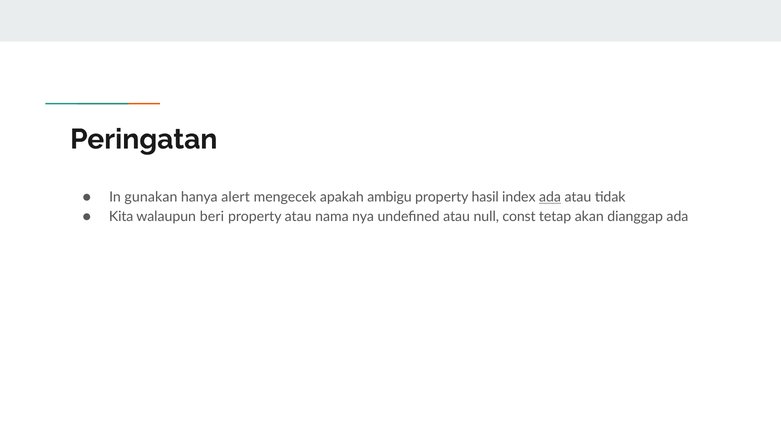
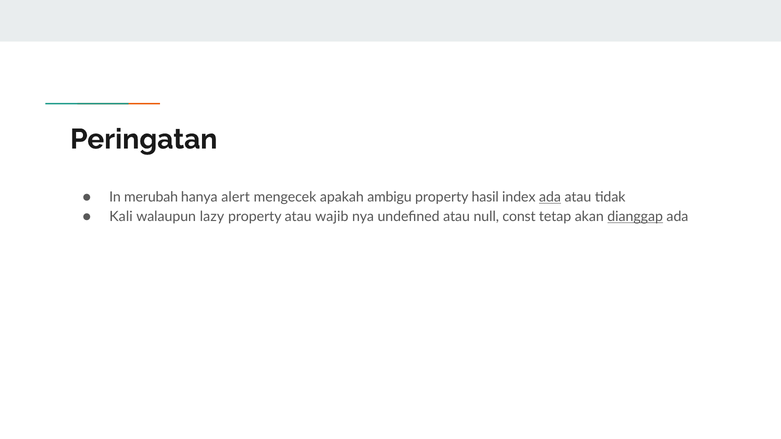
gunakan: gunakan -> merubah (151, 197)
Kita: Kita -> Kali (121, 217)
beri: beri -> lazy (212, 217)
nama: nama -> wajib (332, 217)
dianggap underline: none -> present (635, 217)
